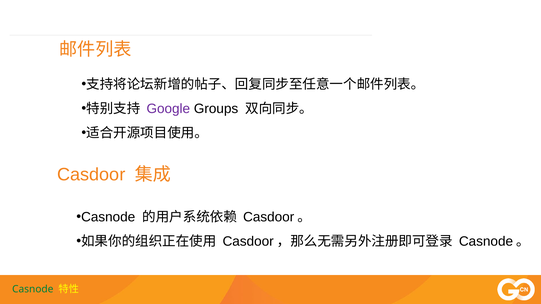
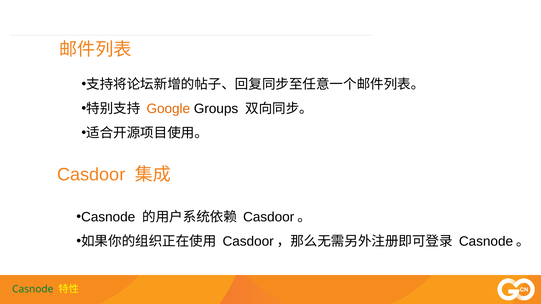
Google colour: purple -> orange (168, 109)
